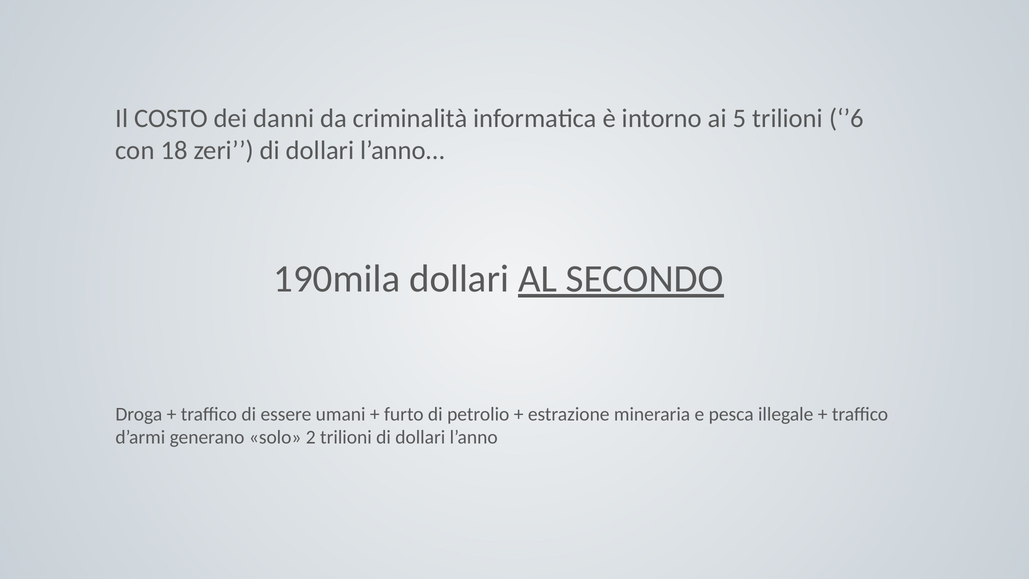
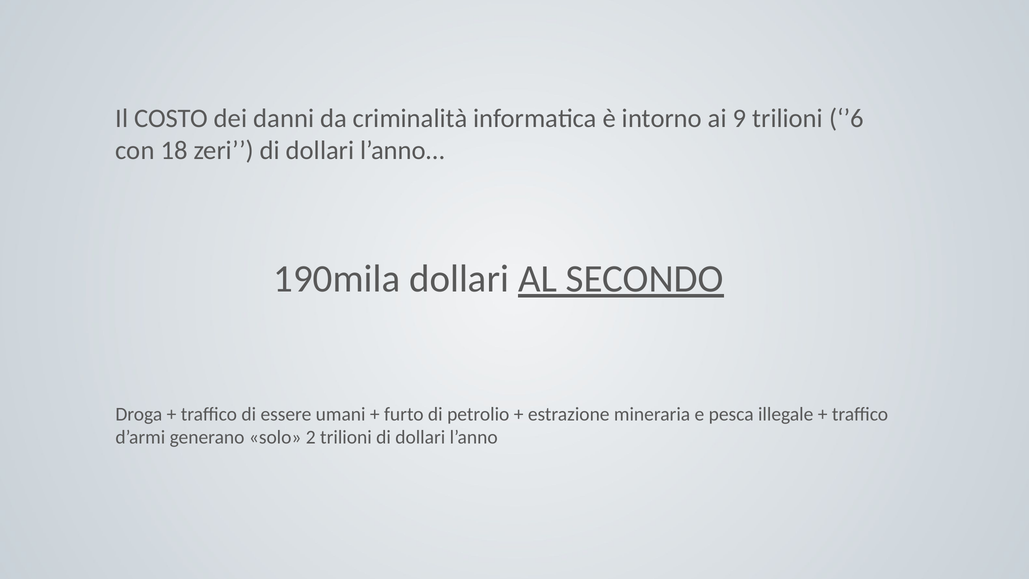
5: 5 -> 9 (740, 118)
